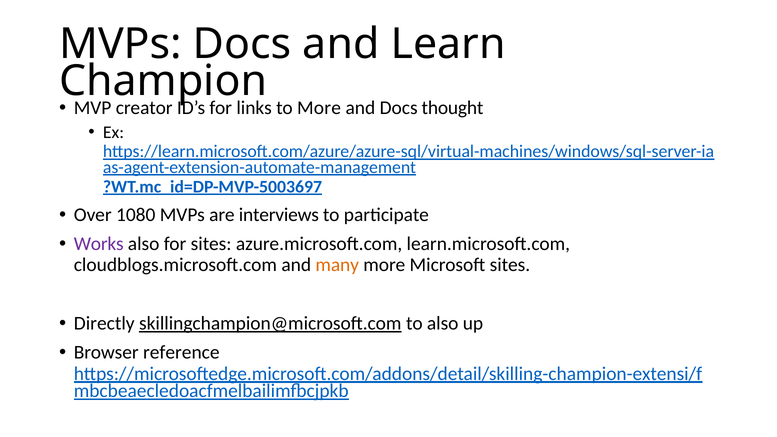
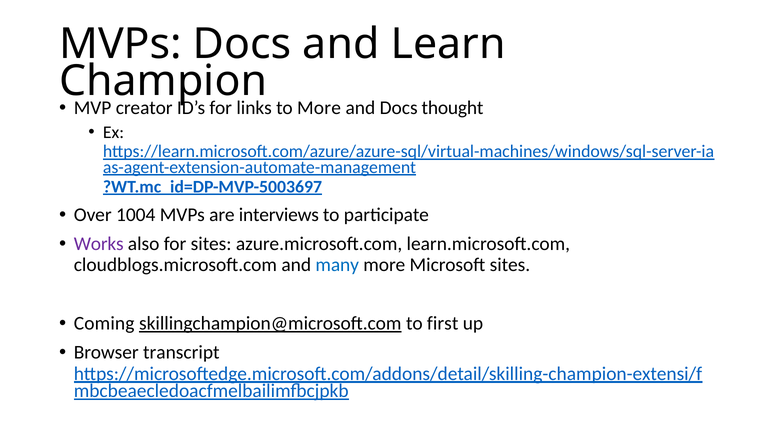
1080: 1080 -> 1004 (136, 215)
many colour: orange -> blue (337, 265)
Directly: Directly -> Coming (104, 323)
to also: also -> first (443, 323)
reference: reference -> transcript (181, 353)
